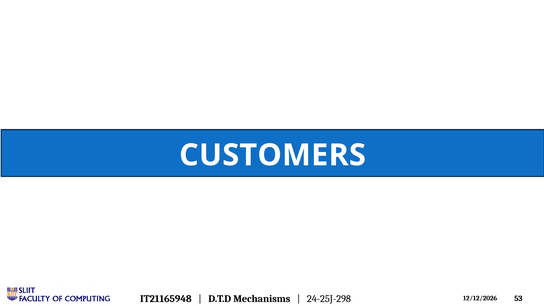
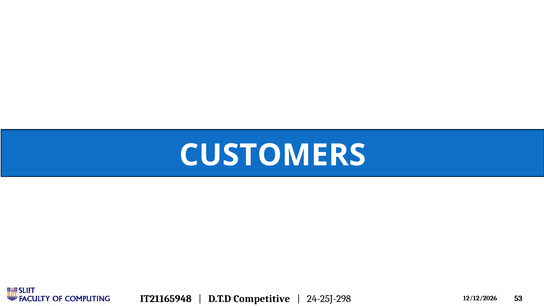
Mechanisms: Mechanisms -> Competitive (262, 299)
